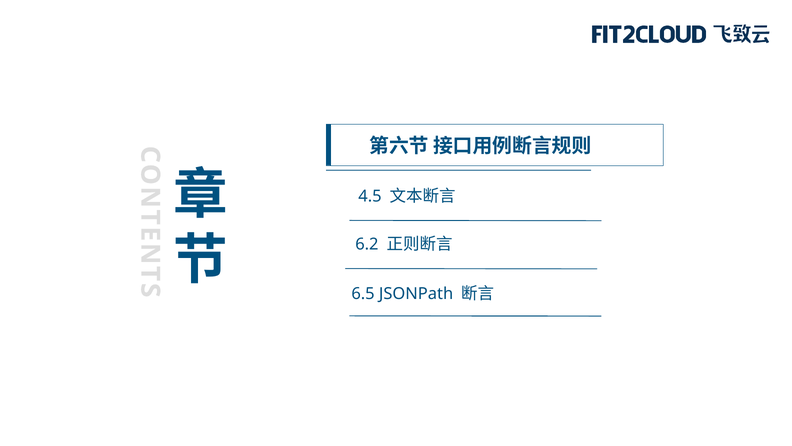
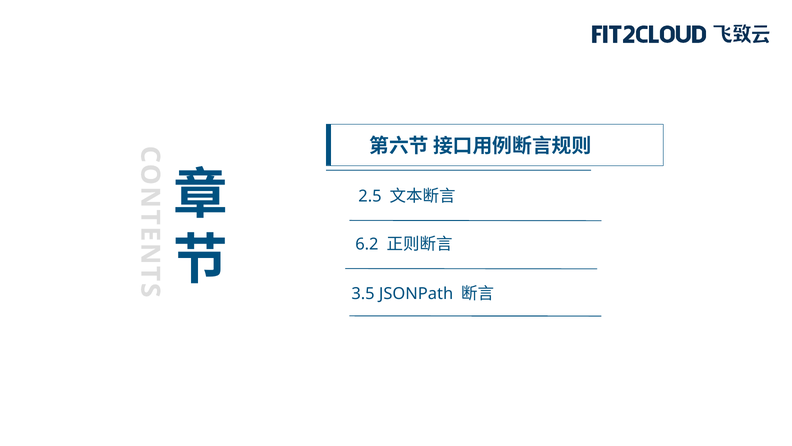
4.5: 4.5 -> 2.5 (370, 196)
6.5: 6.5 -> 3.5 (363, 293)
